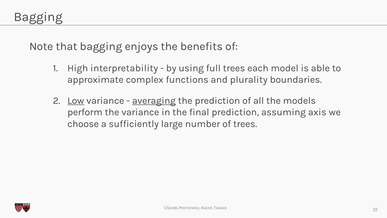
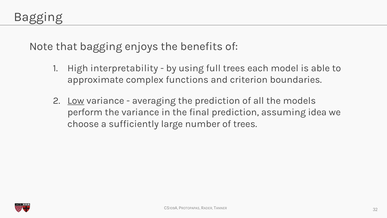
plurality: plurality -> criterion (249, 80)
averaging underline: present -> none (154, 100)
axis: axis -> idea (317, 112)
